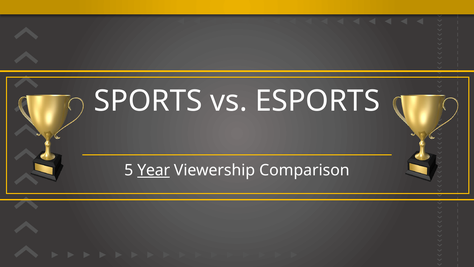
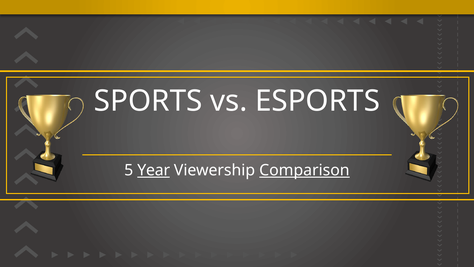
Comparison underline: none -> present (304, 170)
